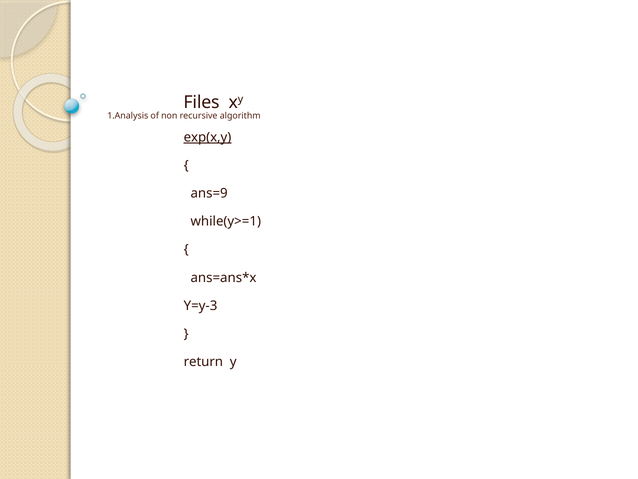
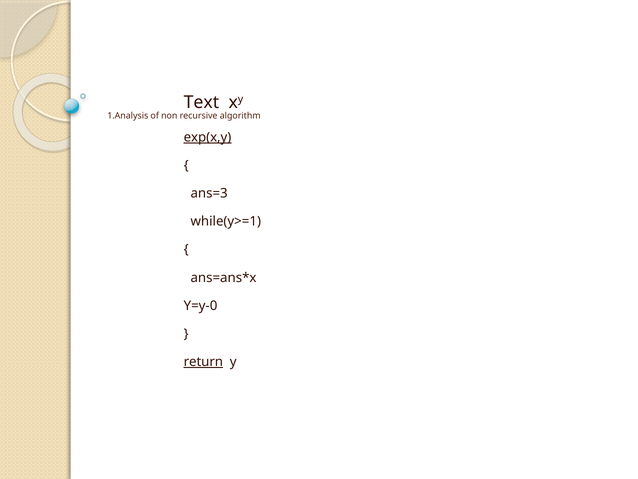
Files: Files -> Text (201, 102)
ans=9: ans=9 -> ans=3 (209, 193)
Y=y-3: Y=y-3 -> Y=y-0 (200, 305)
return underline: none -> present (203, 361)
